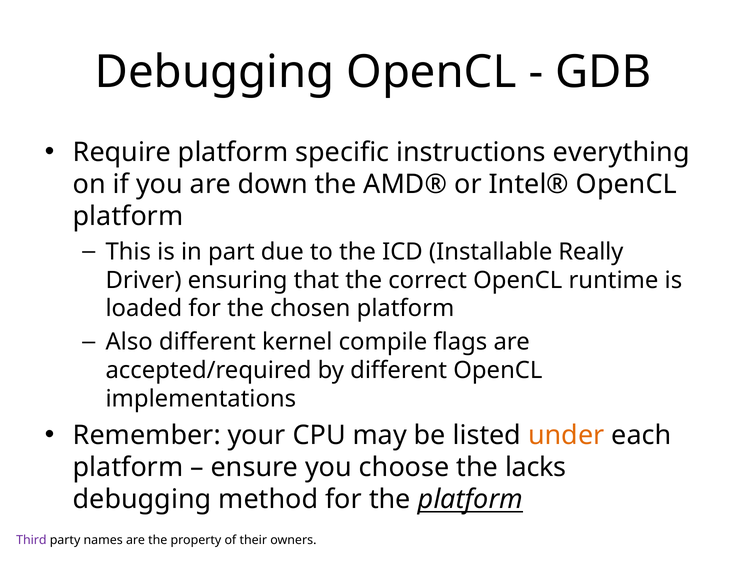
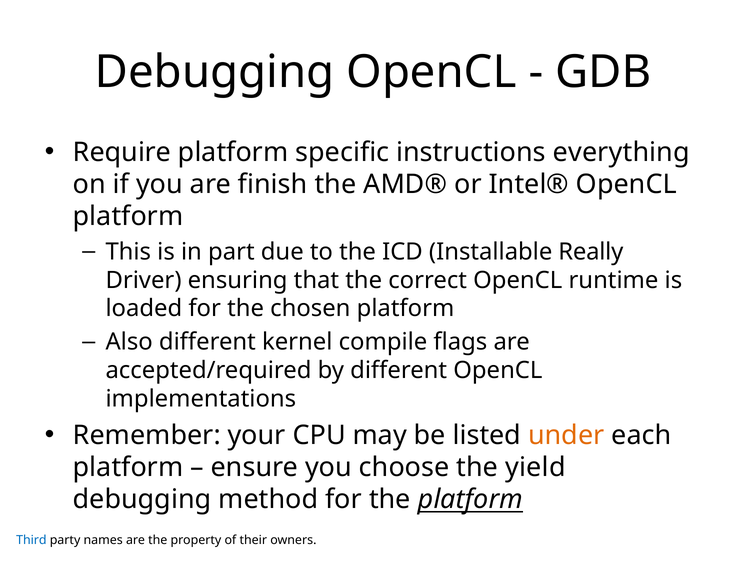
down: down -> finish (273, 184)
lacks: lacks -> yield (535, 467)
Third colour: purple -> blue (31, 539)
